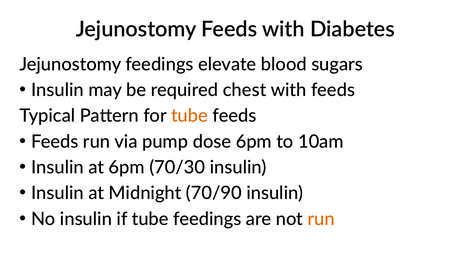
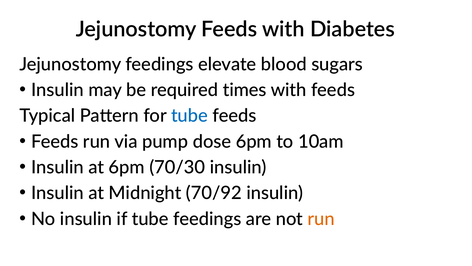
chest: chest -> times (245, 90)
tube colour: orange -> blue (189, 116)
70/90: 70/90 -> 70/92 (214, 193)
